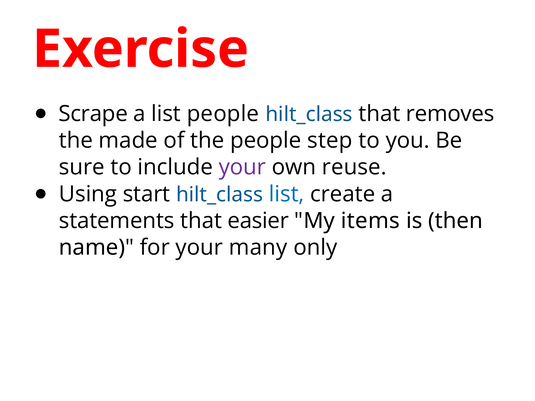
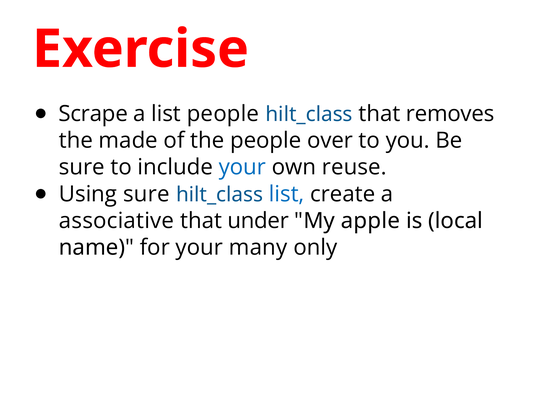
step: step -> over (330, 141)
your colour: purple -> blue (242, 167)
Using start: start -> sure (146, 194)
statements: statements -> associative (117, 221)
easier: easier -> under (258, 221)
items: items -> apple (370, 221)
then: then -> local (456, 221)
